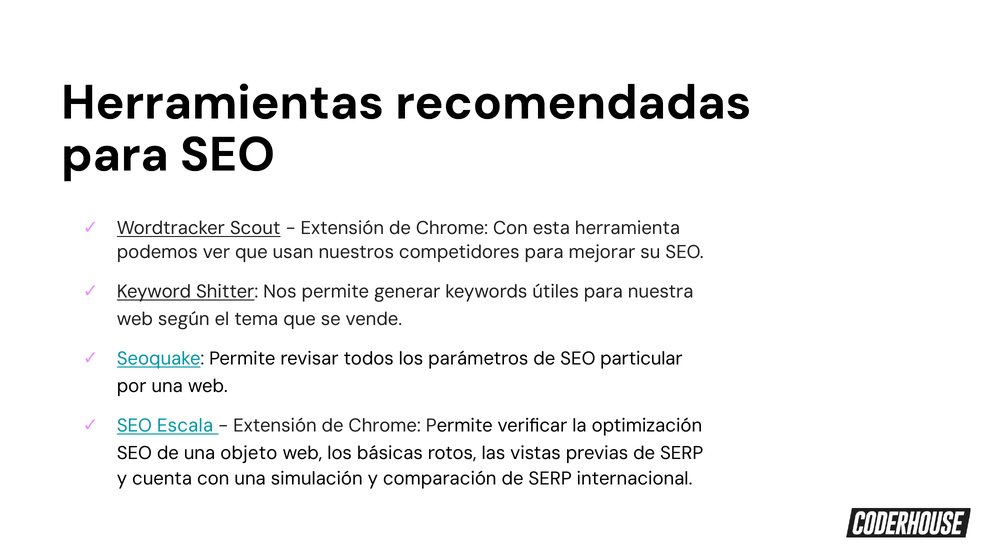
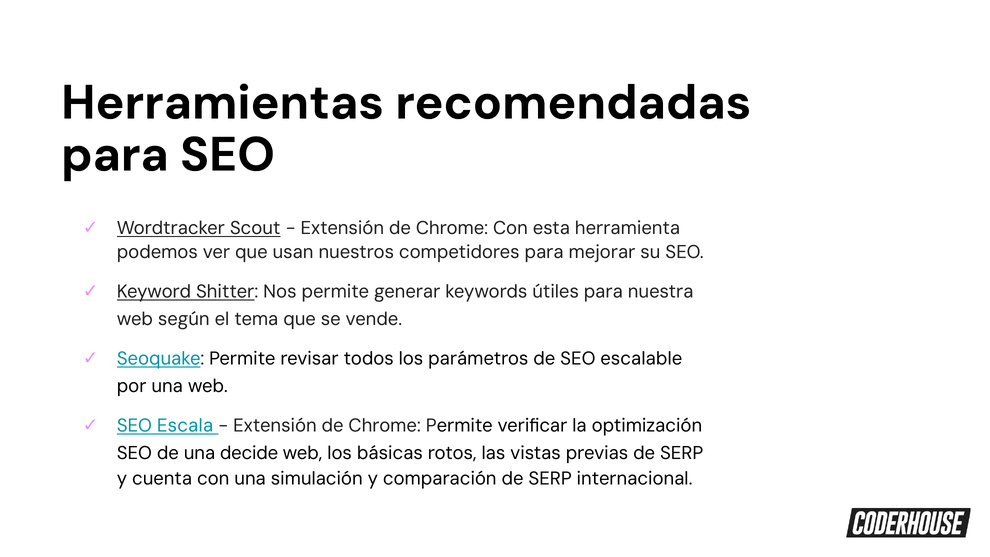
particular: particular -> escalable (641, 359)
objeto: objeto -> decide (249, 453)
